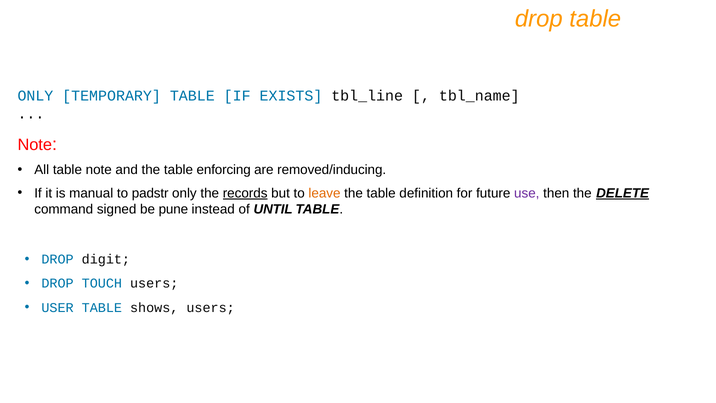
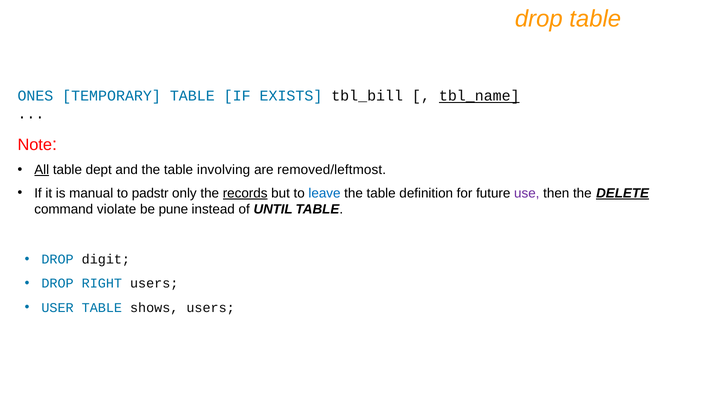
ONLY: ONLY -> ONES (35, 96)
tbl_line: tbl_line -> tbl_bill (367, 96)
tbl_name underline: none -> present (479, 96)
All underline: none -> present (42, 170)
table note: note -> dept (99, 170)
enforcing: enforcing -> involving (224, 170)
removed/inducing: removed/inducing -> removed/leftmost (332, 170)
leave colour: orange -> blue (324, 193)
signed: signed -> violate (117, 209)
TOUCH: TOUCH -> RIGHT (102, 283)
